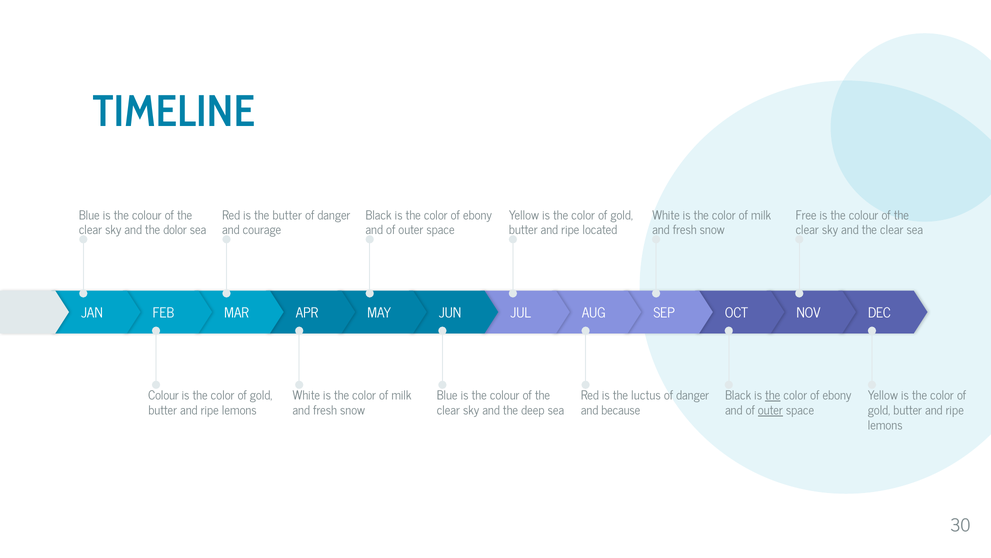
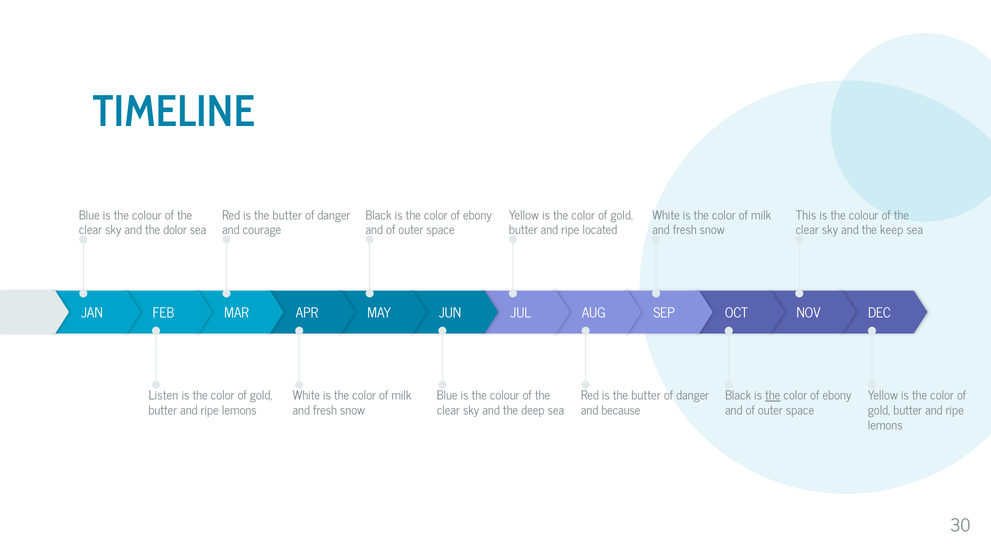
Free: Free -> This (806, 215)
and the clear: clear -> keep (892, 230)
Colour: Colour -> Listen (163, 395)
luctus: luctus -> butter (646, 395)
outer underline: present -> none (770, 410)
